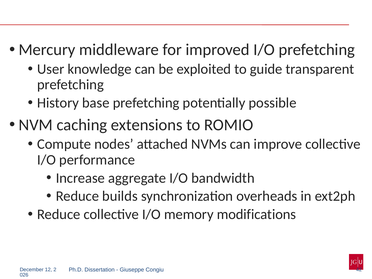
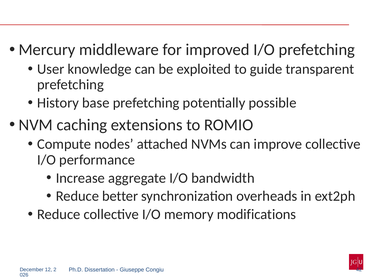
builds: builds -> better (120, 196)
